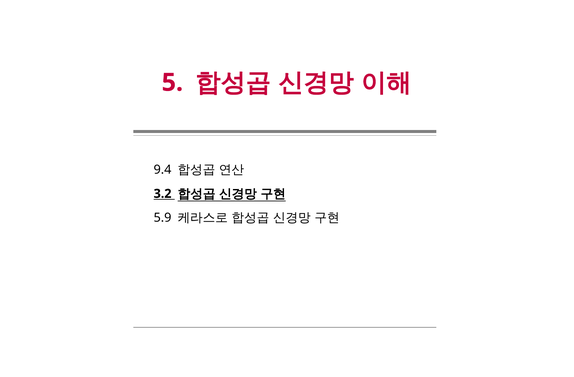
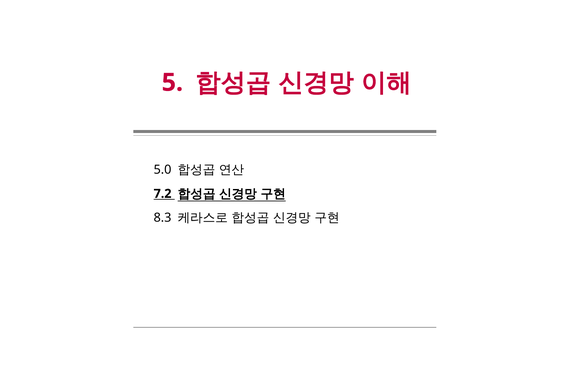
9.4: 9.4 -> 5.0 (163, 170)
3.2: 3.2 -> 7.2 (163, 194)
5.9: 5.9 -> 8.3 (163, 218)
